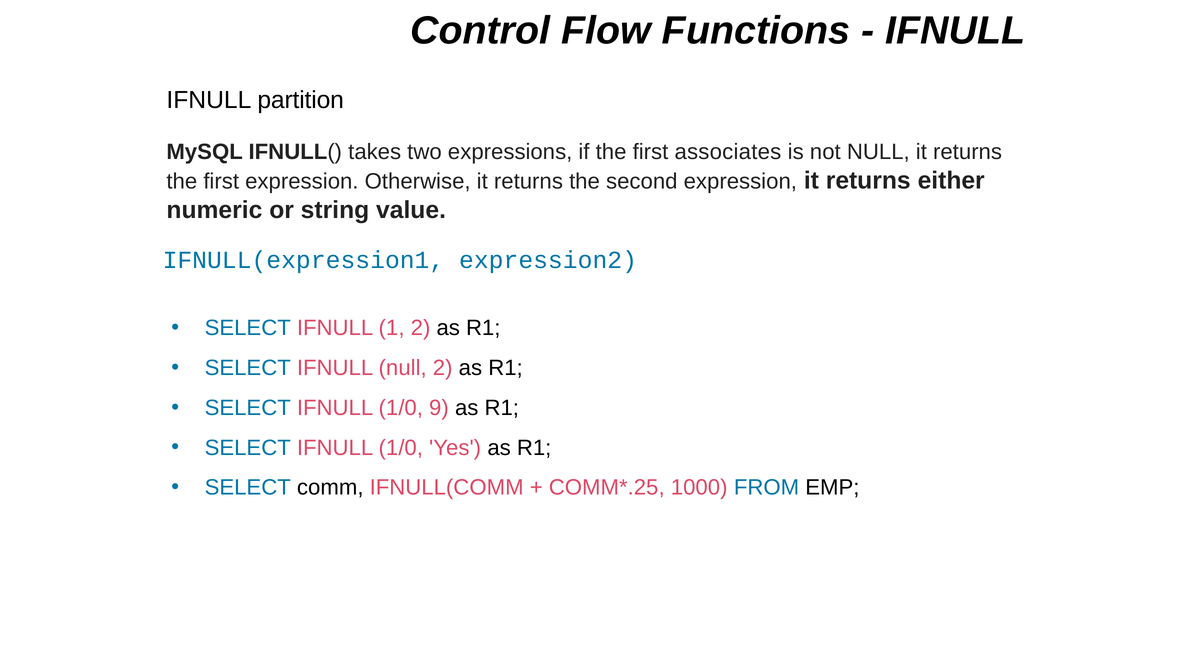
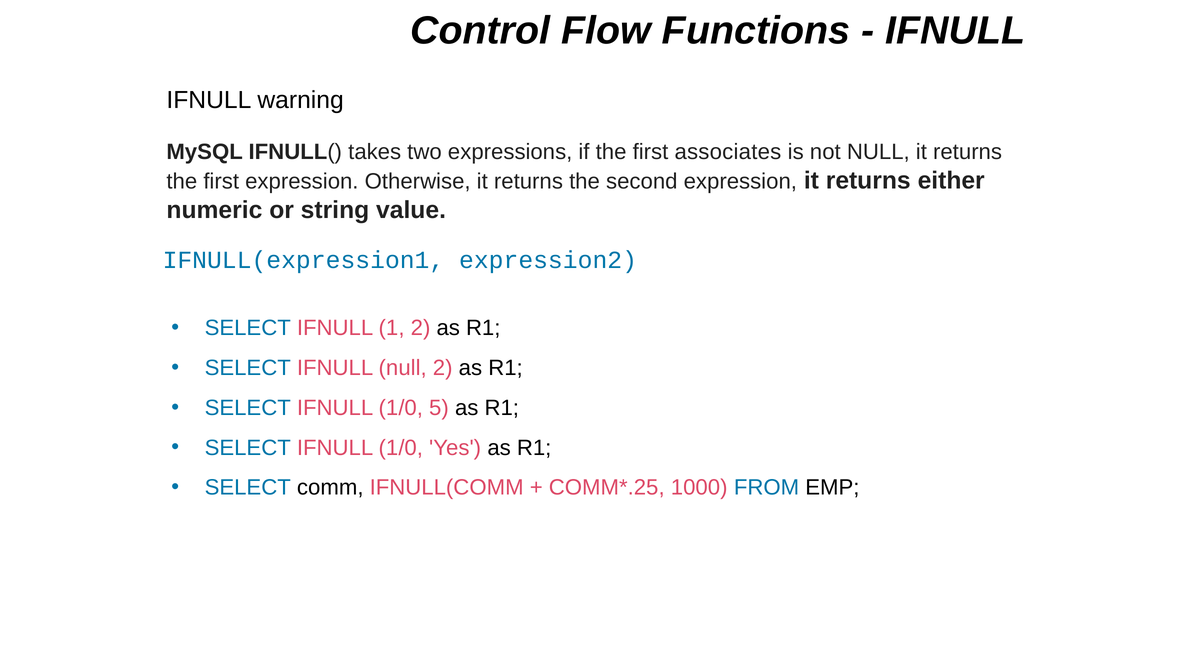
partition: partition -> warning (301, 100)
9: 9 -> 5 (439, 408)
